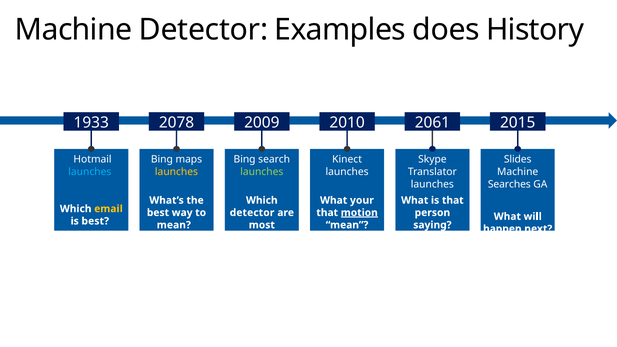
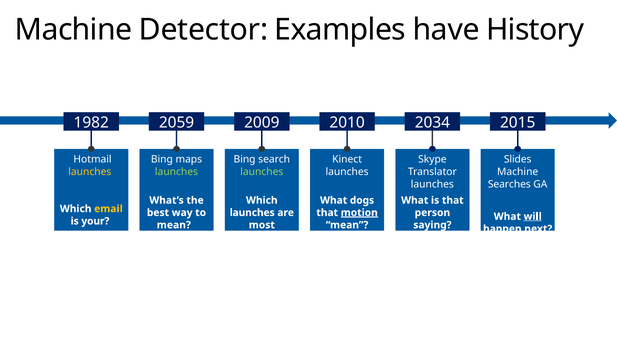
does: does -> have (446, 30)
1933: 1933 -> 1982 (91, 123)
2078: 2078 -> 2059 (177, 123)
2061: 2061 -> 2034 (432, 123)
launches colour: light blue -> yellow (90, 172)
launches colour: yellow -> light green (177, 172)
your: your -> dogs (362, 200)
detector: detector -> launches (252, 213)
will underline: none -> present (533, 216)
is best: best -> your (95, 221)
